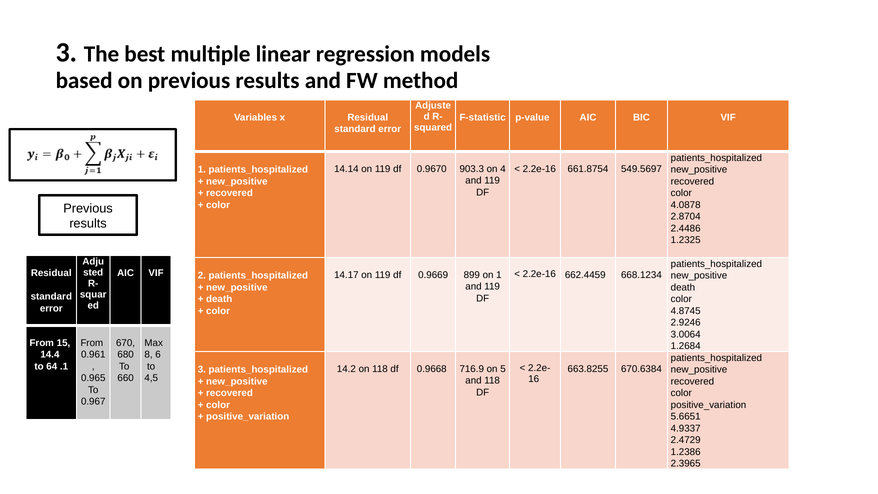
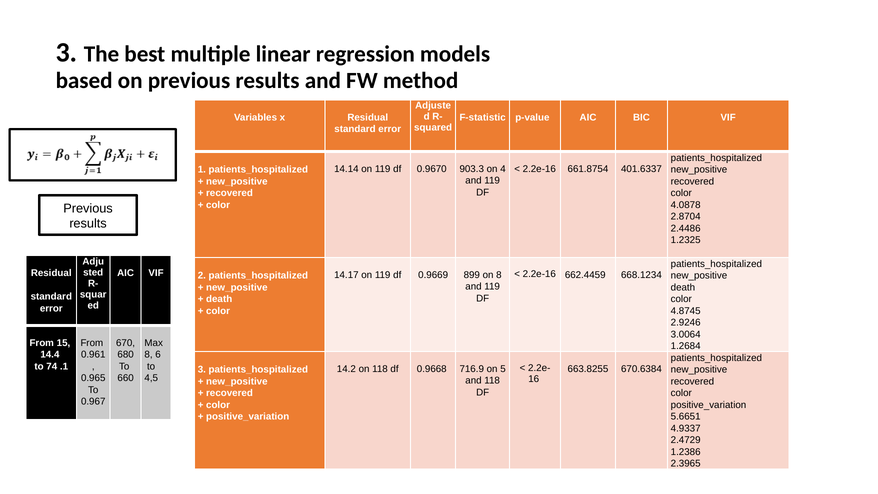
549.5697: 549.5697 -> 401.6337 (641, 169)
on 1: 1 -> 8 (499, 275)
64: 64 -> 74 (52, 366)
